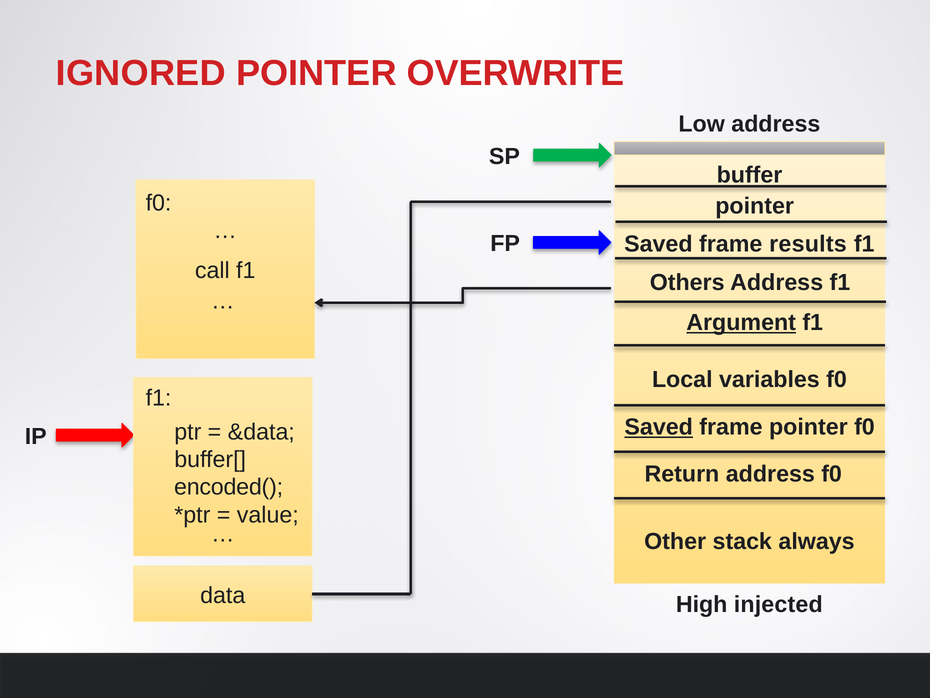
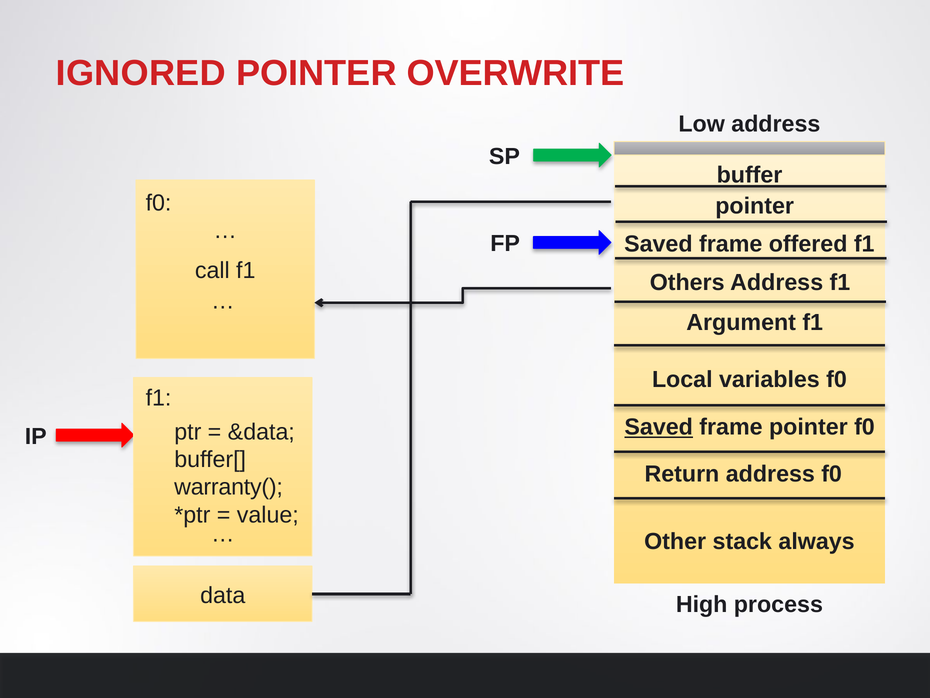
results: results -> offered (808, 244)
Argument underline: present -> none (741, 323)
encoded(: encoded( -> warranty( (229, 487)
injected: injected -> process (778, 604)
